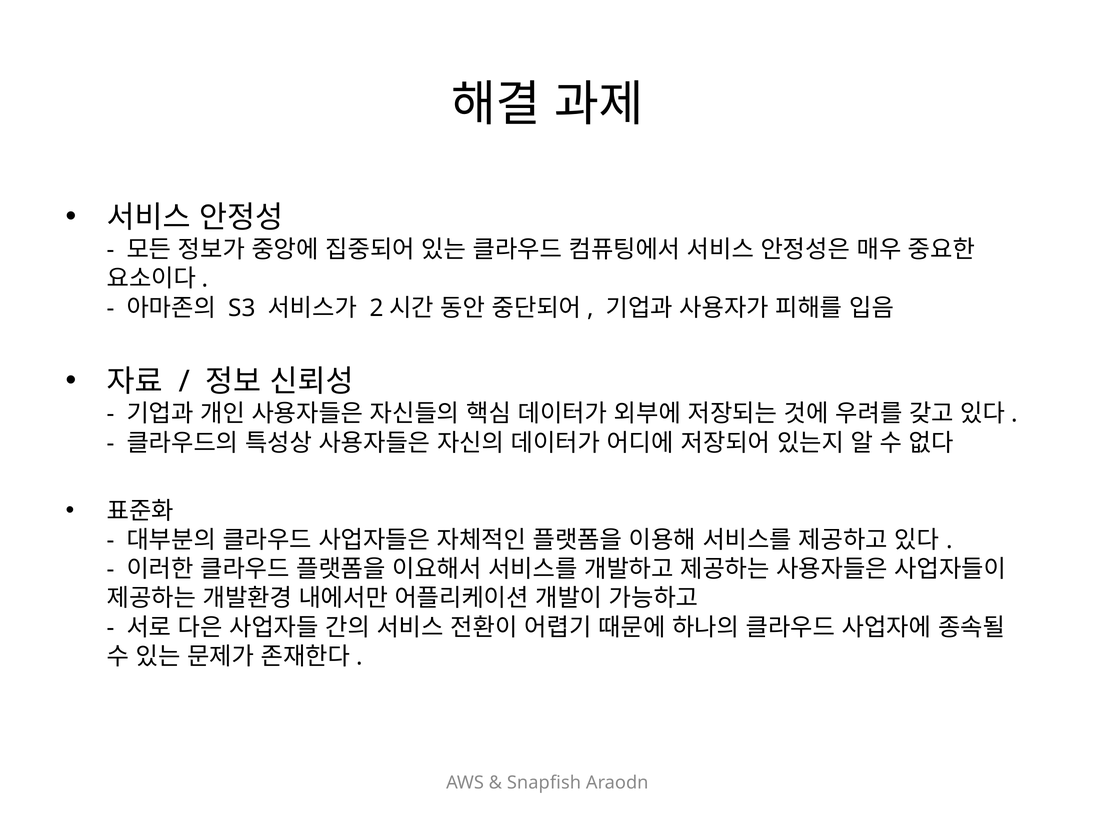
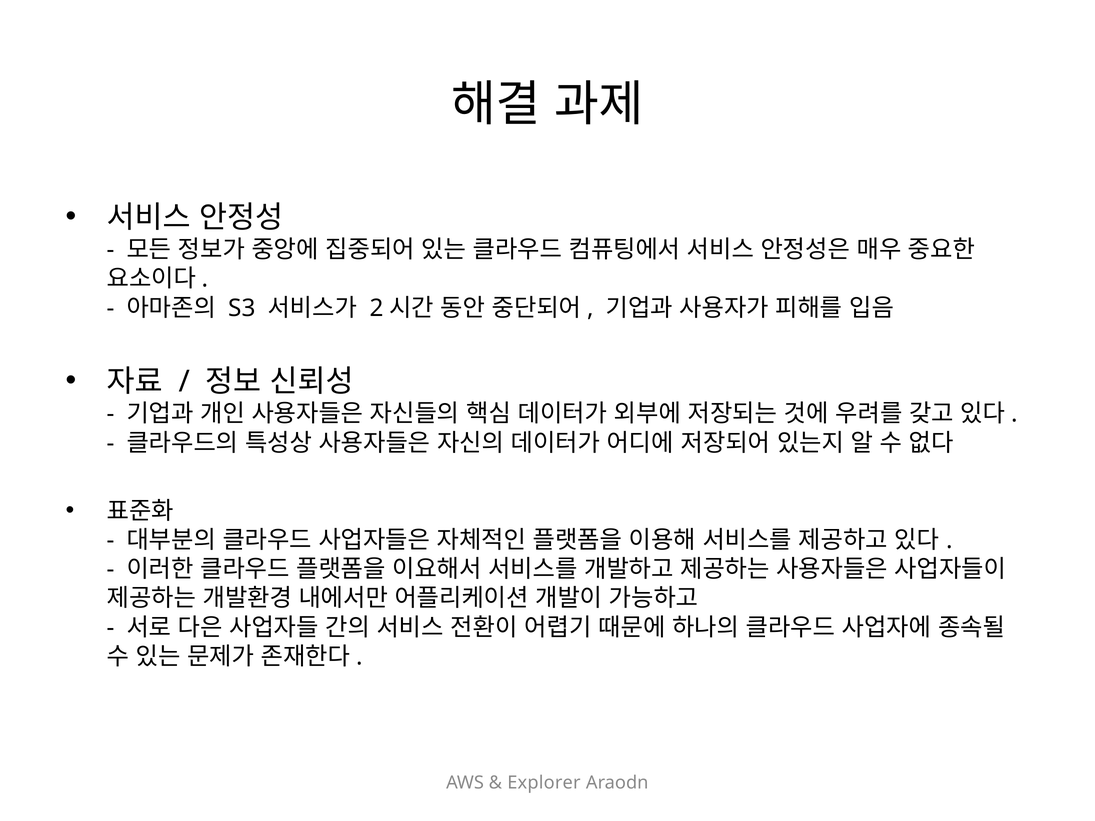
Snapfish: Snapfish -> Explorer (544, 783)
